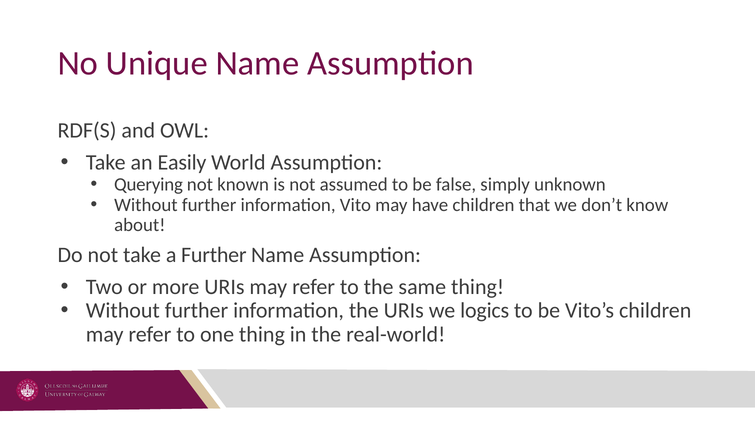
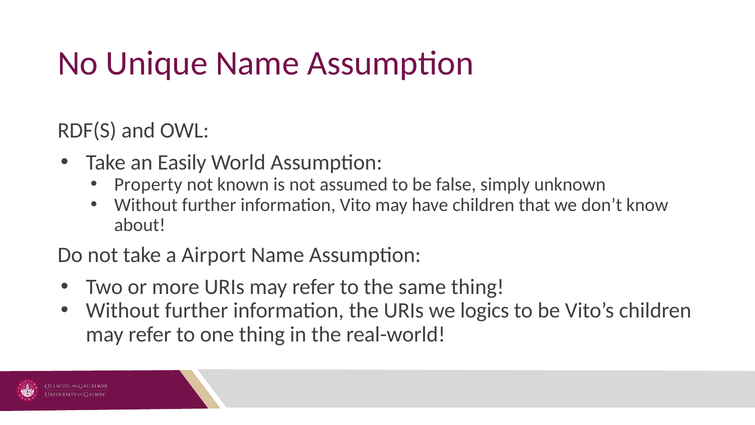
Querying: Querying -> Property (148, 184)
a Further: Further -> Airport (214, 255)
